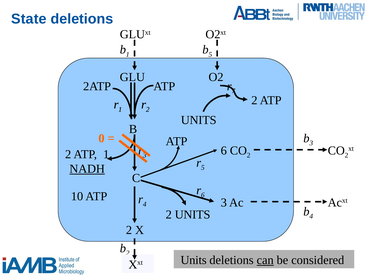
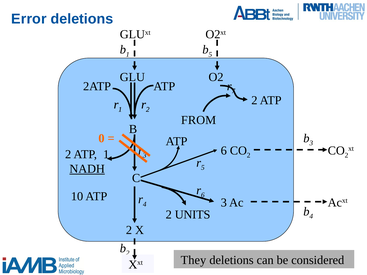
State: State -> Error (29, 19)
UNITS: UNITS -> FROM (199, 120)
Units: Units -> They (193, 260)
can underline: present -> none (265, 260)
